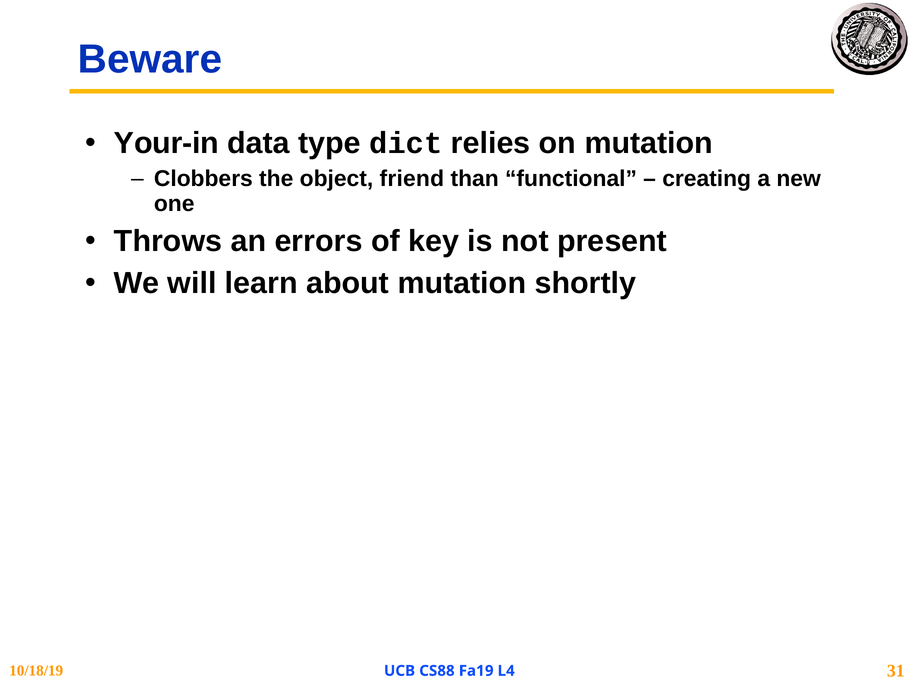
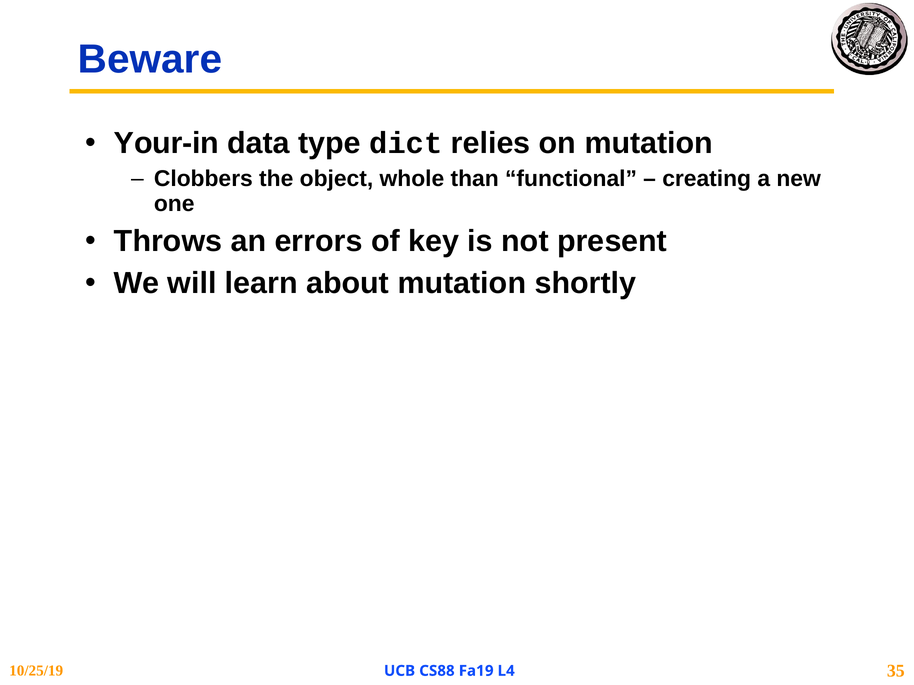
friend: friend -> whole (412, 179)
10/18/19: 10/18/19 -> 10/25/19 (36, 671)
31: 31 -> 35 (896, 671)
